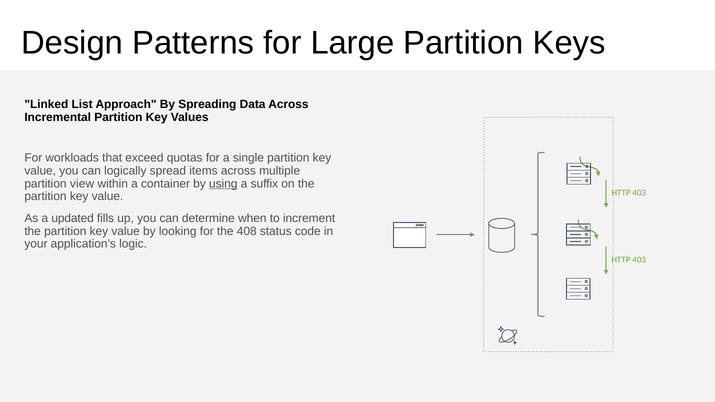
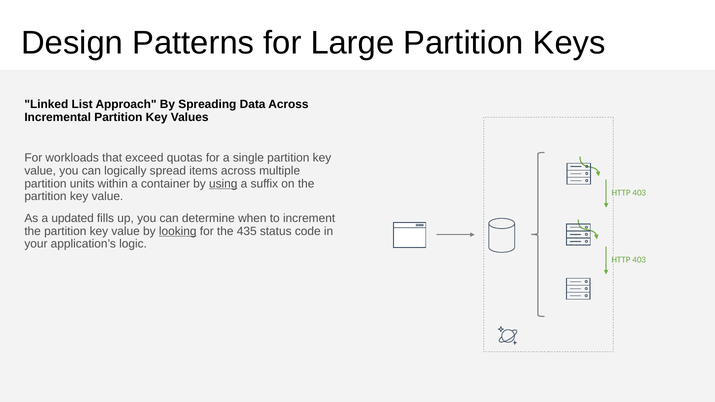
view: view -> units (82, 184)
looking underline: none -> present (178, 231)
408: 408 -> 435 (247, 231)
